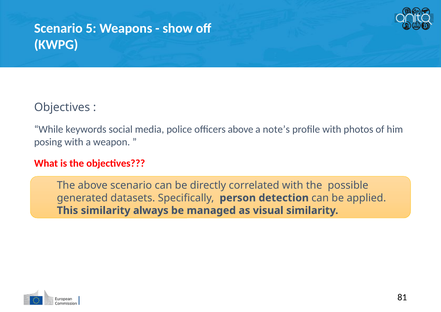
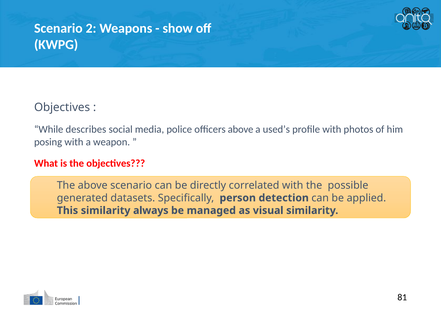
5: 5 -> 2 (91, 28)
keywords: keywords -> describes (86, 129)
note’s: note’s -> used’s (276, 129)
